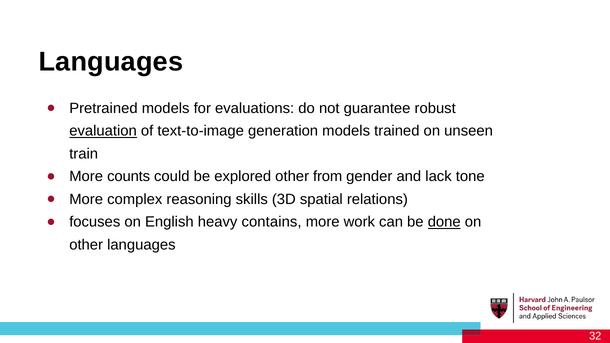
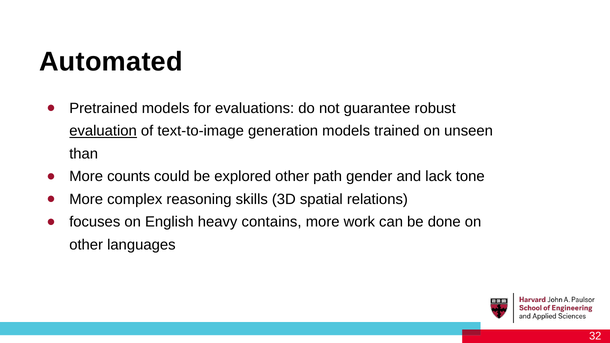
Languages: Languages -> Automated (111, 62)
train: train -> than (84, 154)
from: from -> path (328, 177)
done underline: present -> none (444, 222)
